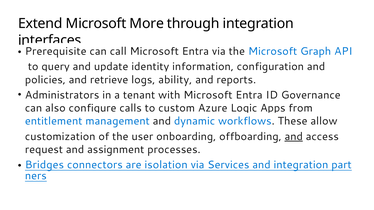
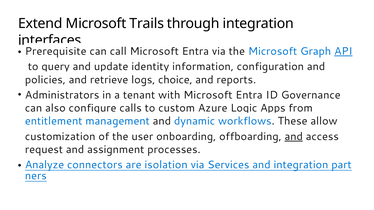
More: More -> Trails (147, 23)
API underline: none -> present (343, 51)
ability: ability -> choice (175, 80)
Bridges: Bridges -> Analyze (45, 165)
